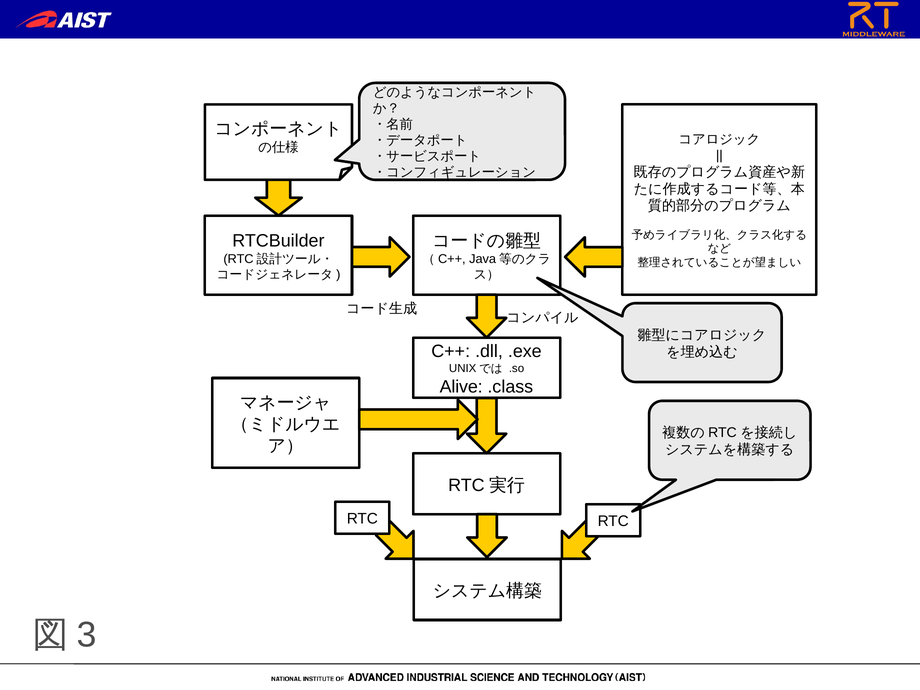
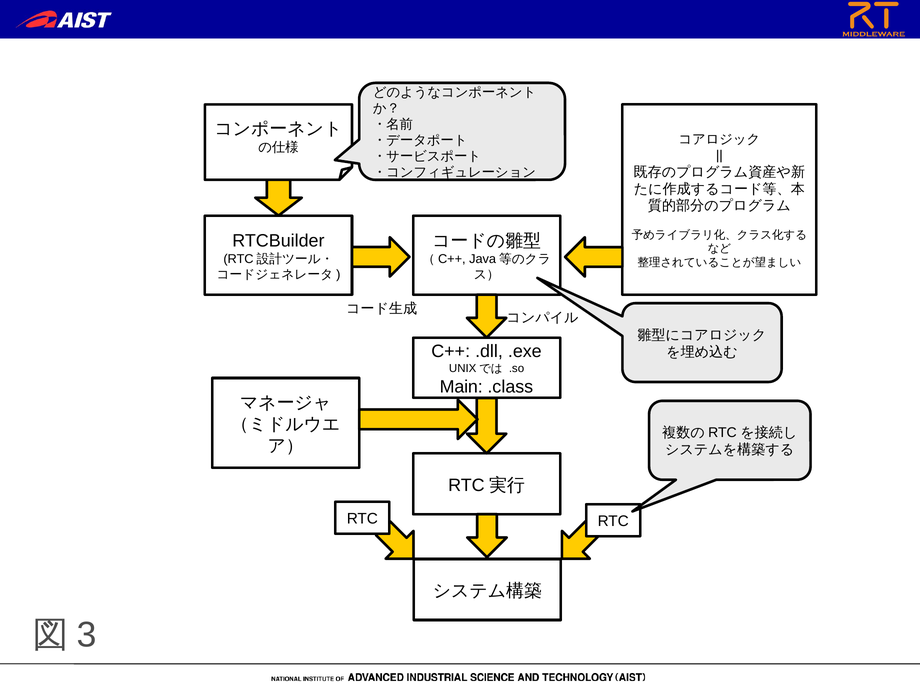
Alive: Alive -> Main (461, 387)
